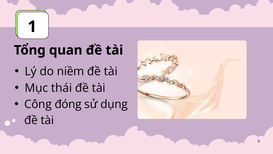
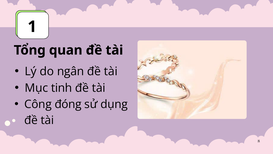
niềm: niềm -> ngân (71, 71)
thái: thái -> tinh (62, 88)
